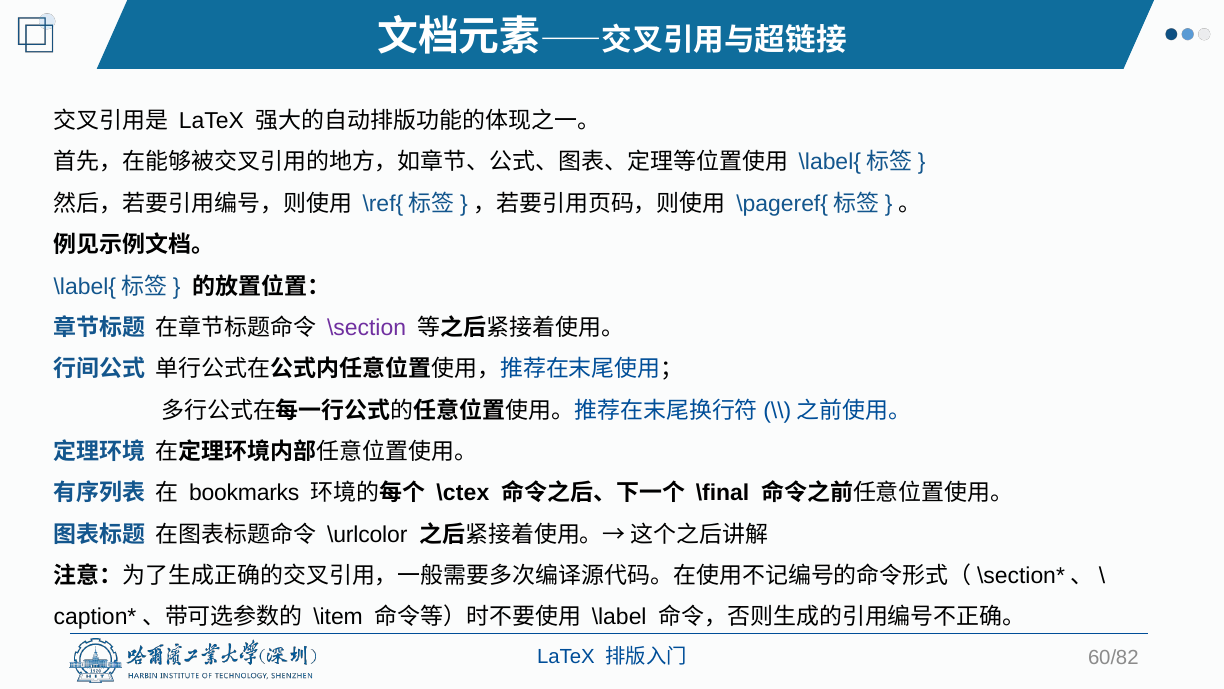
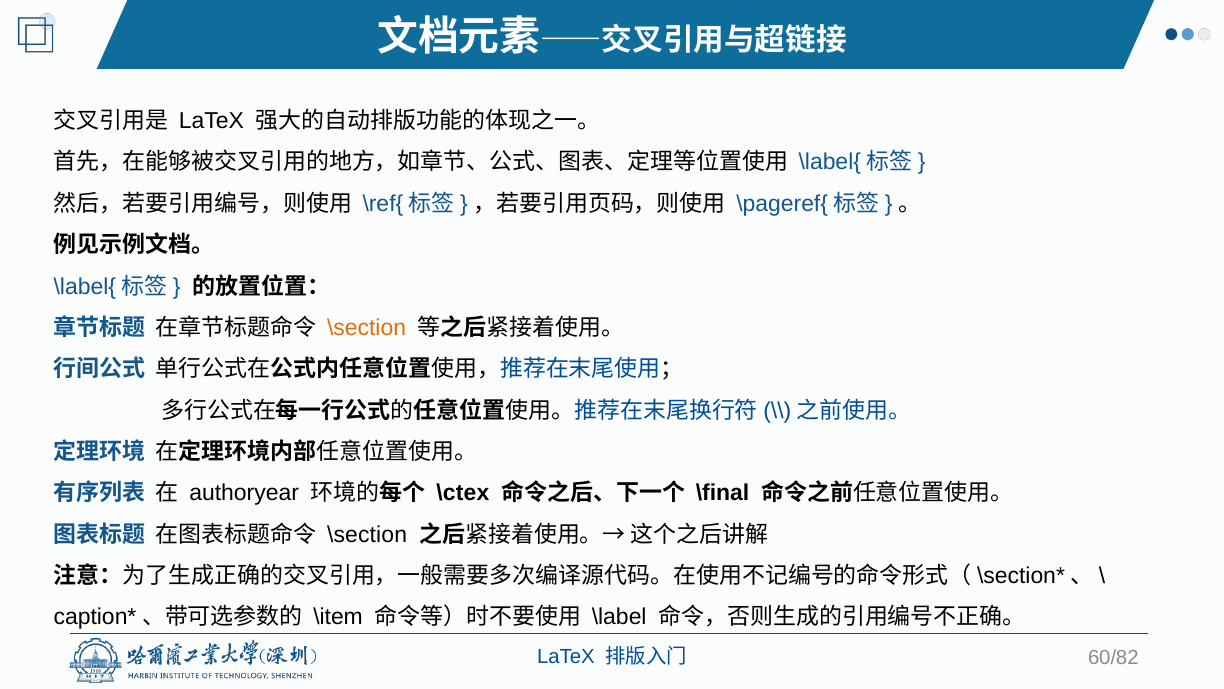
\section colour: purple -> orange (367, 328)
bookmarks: bookmarks -> authoryear (244, 493)
\urlcolor: \urlcolor -> \section (367, 534)
